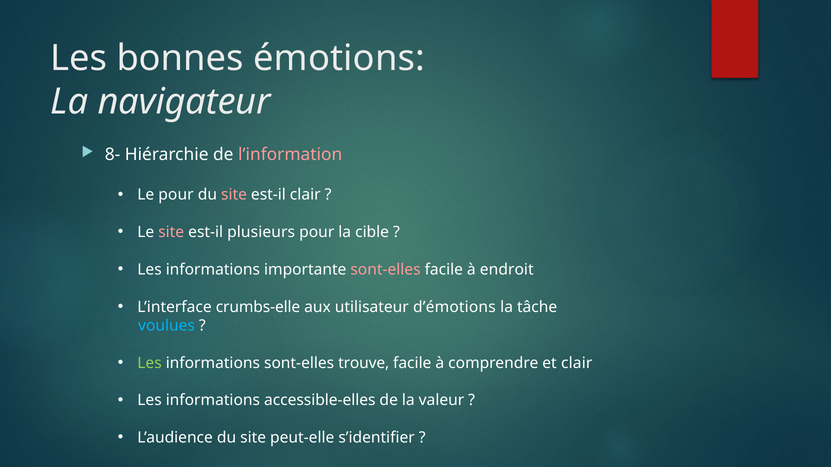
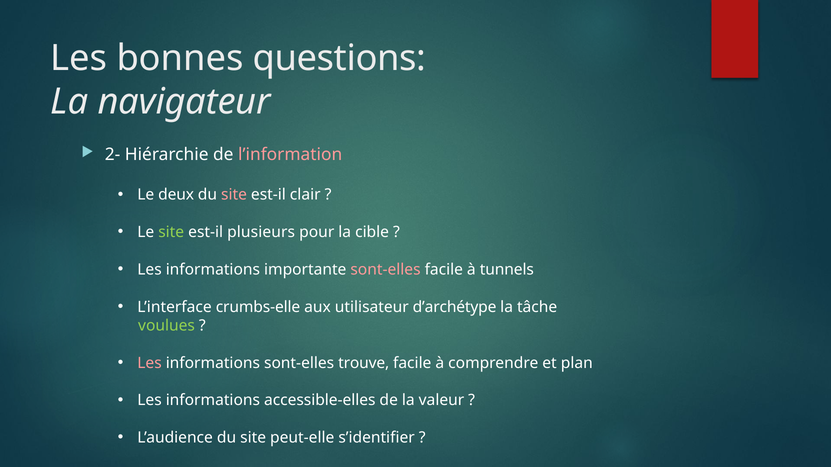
émotions: émotions -> questions (339, 58)
8-: 8- -> 2- (113, 155)
Le pour: pour -> deux (176, 195)
site colour: pink -> light green (171, 232)
endroit: endroit -> tunnels (507, 270)
d’émotions: d’émotions -> d’archétype (455, 307)
voulues colour: light blue -> light green (167, 326)
Les colour: light green -> pink (150, 363)
et clair: clair -> plan (577, 363)
